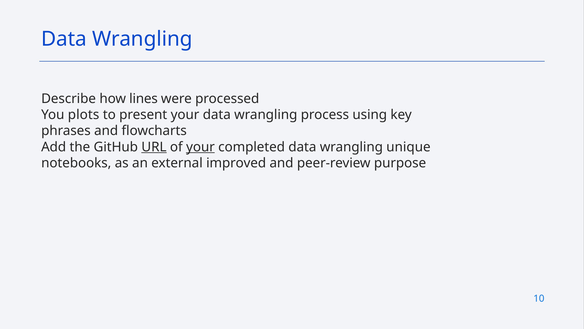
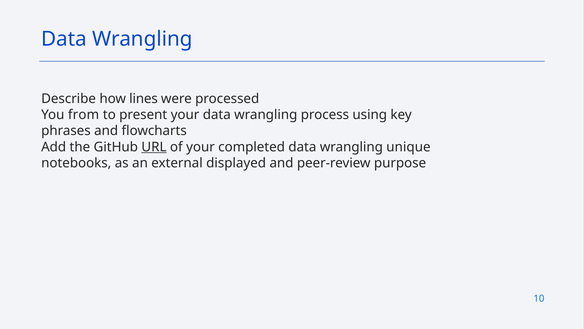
plots: plots -> from (84, 115)
your underline: present -> none (200, 147)
improved: improved -> displayed (236, 163)
